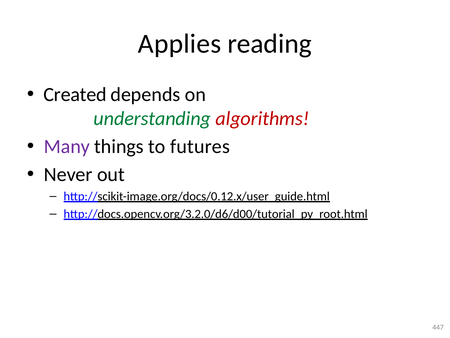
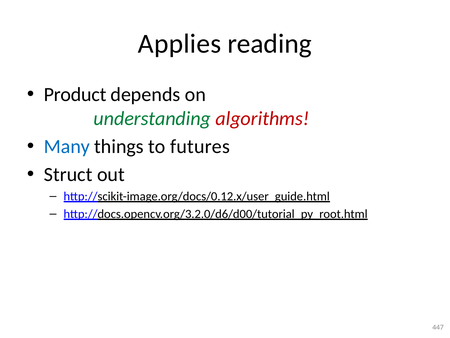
Created: Created -> Product (75, 94)
Many colour: purple -> blue (67, 146)
Never: Never -> Struct (68, 174)
